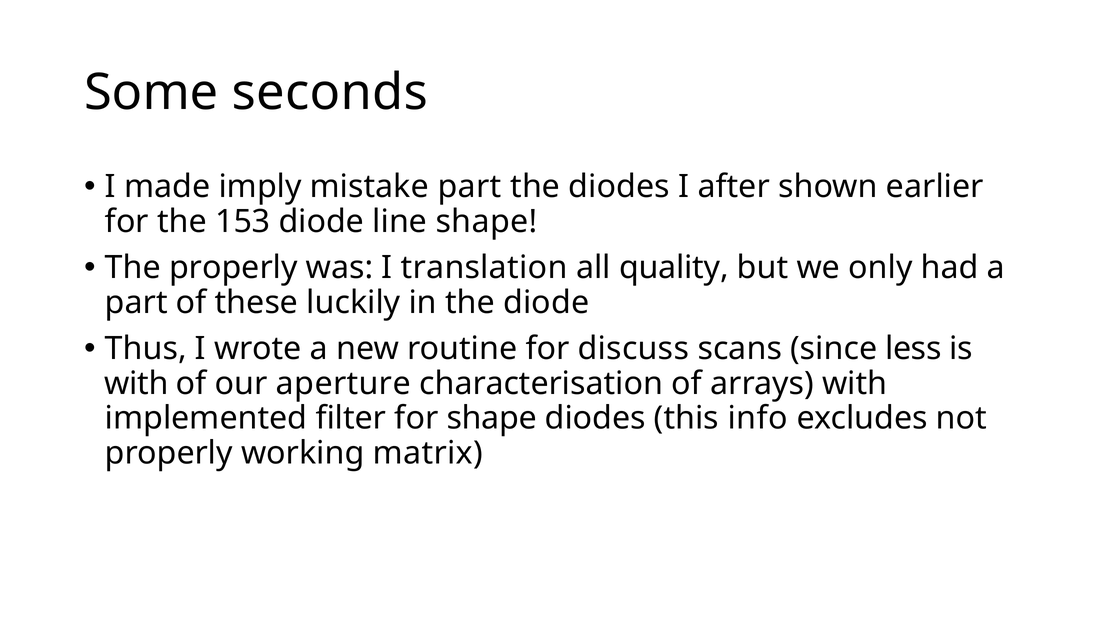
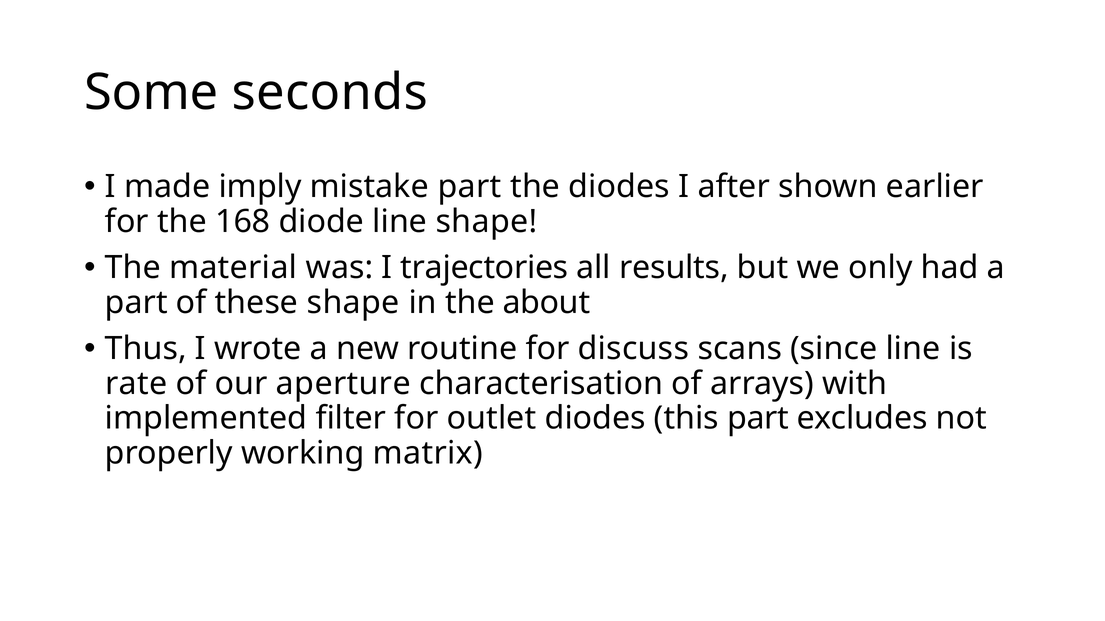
153: 153 -> 168 (243, 222)
The properly: properly -> material (233, 268)
translation: translation -> trajectories (484, 268)
quality: quality -> results (674, 268)
these luckily: luckily -> shape (353, 303)
the diode: diode -> about (546, 303)
since less: less -> line (913, 349)
with: with -> rate (136, 384)
for shape: shape -> outlet (492, 419)
this info: info -> part (758, 419)
